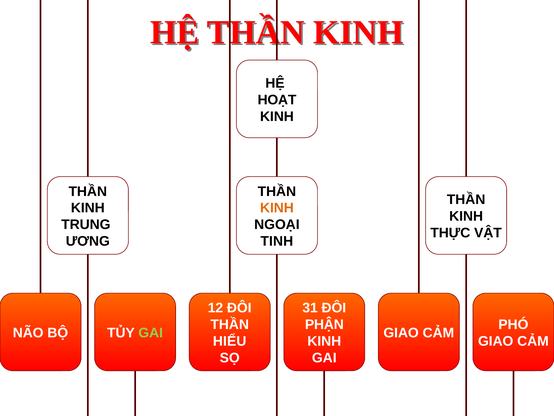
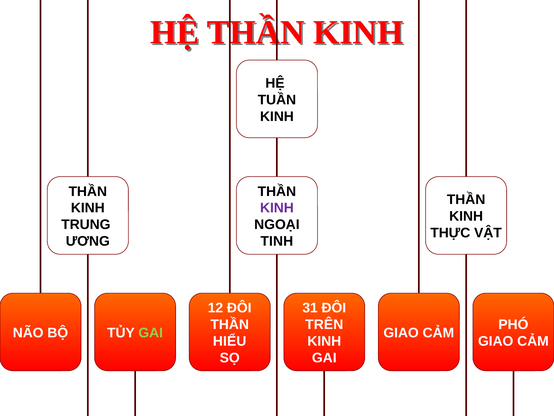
HOẠT: HOẠT -> TUẦN (277, 100)
KINH colour: orange -> purple (277, 208)
PHẬN: PHẬN -> TRÊN (324, 324)
